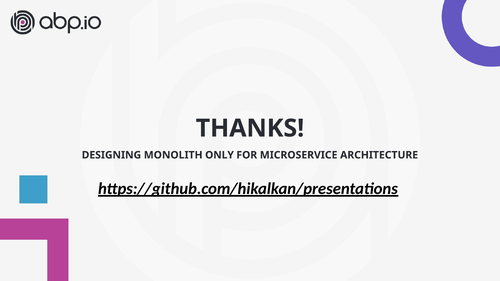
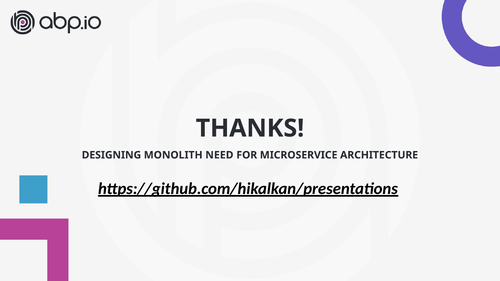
ONLY: ONLY -> NEED (219, 155)
